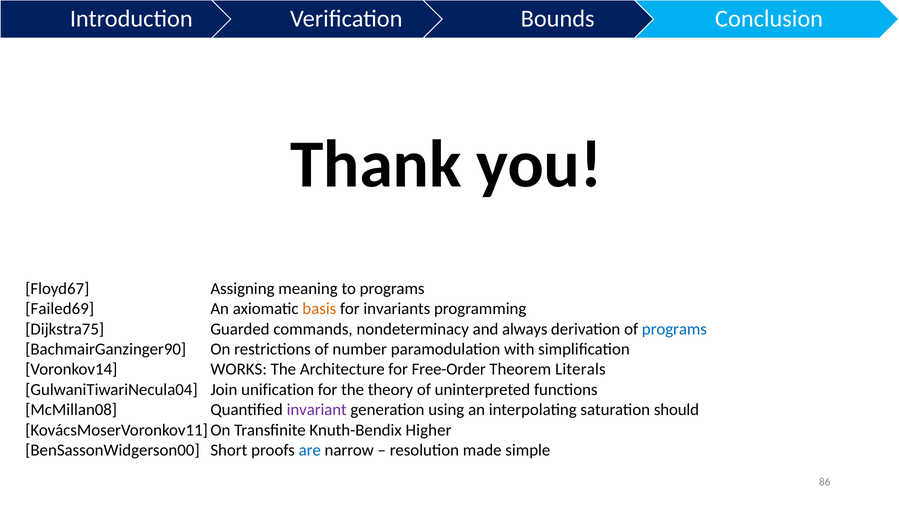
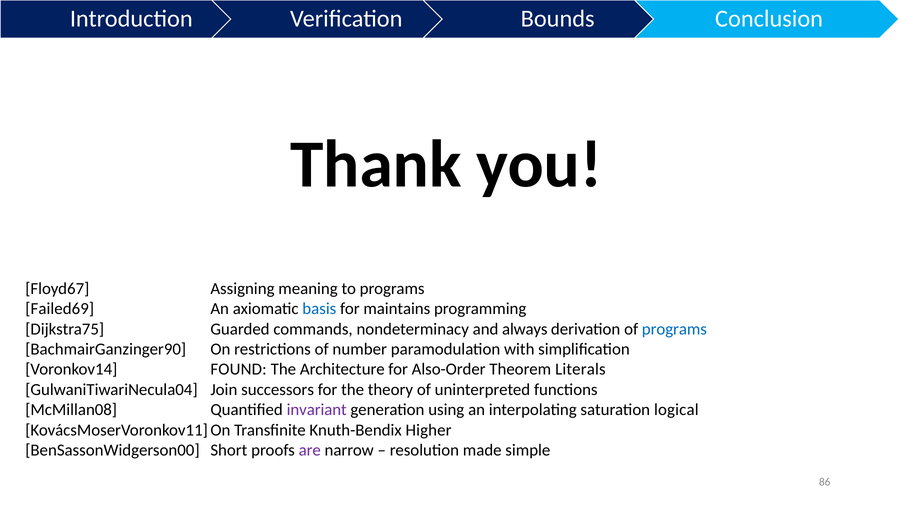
basis colour: orange -> blue (319, 309)
invariants: invariants -> maintains (397, 309)
WORKS: WORKS -> FOUND (239, 370)
Free-Order: Free-Order -> Also-Order (449, 370)
unification: unification -> successors (278, 390)
should: should -> logical (676, 410)
are colour: blue -> purple (310, 451)
